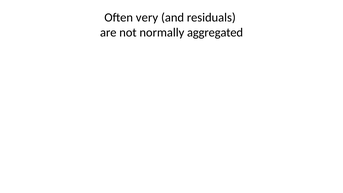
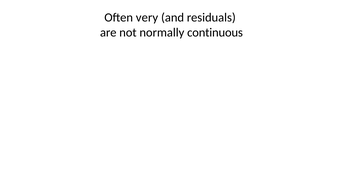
aggregated: aggregated -> continuous (215, 32)
